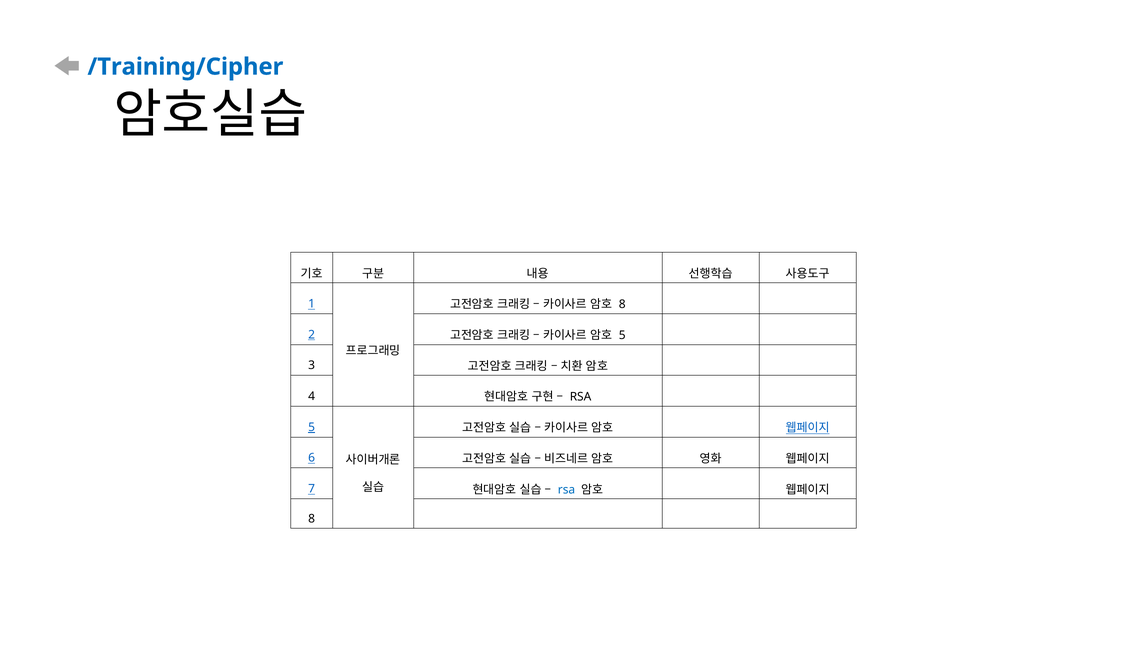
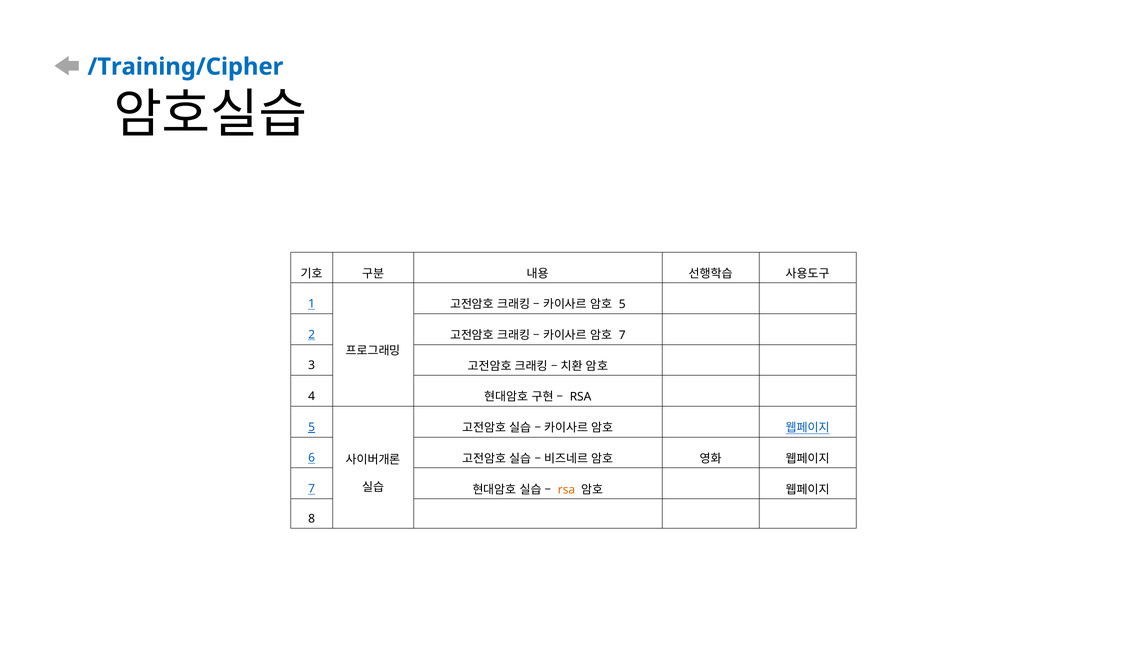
8: 8 -> 5 (622, 305)
5: 5 -> 7 (622, 335)
rsa colour: blue -> orange (567, 490)
